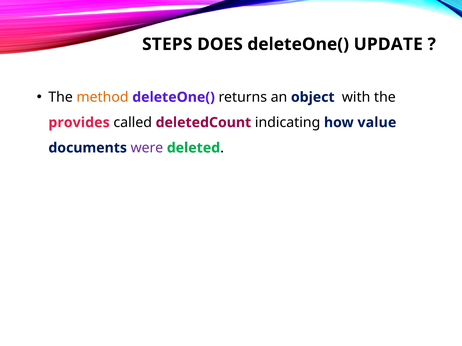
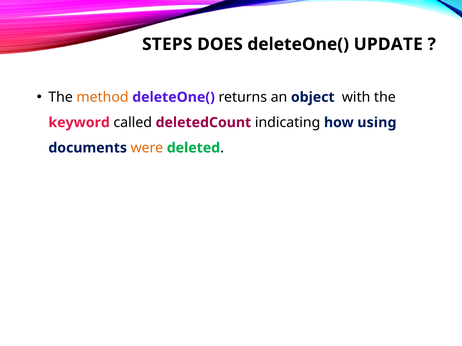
provides: provides -> keyword (79, 123)
value: value -> using (377, 123)
were colour: purple -> orange (147, 148)
